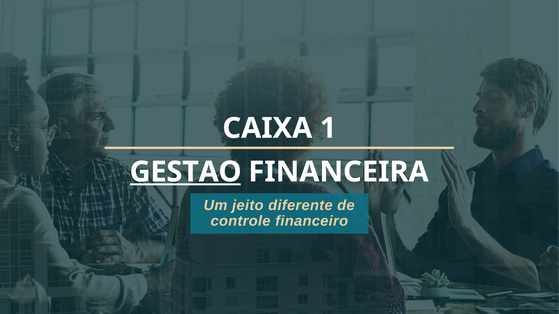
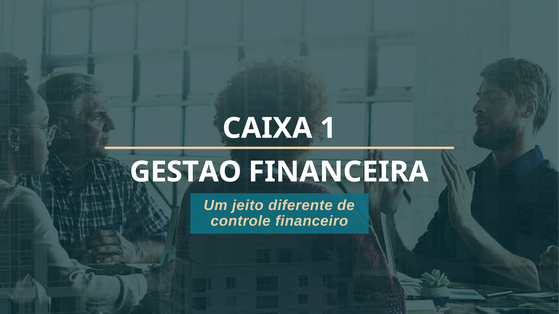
GESTAO underline: present -> none (186, 172)
